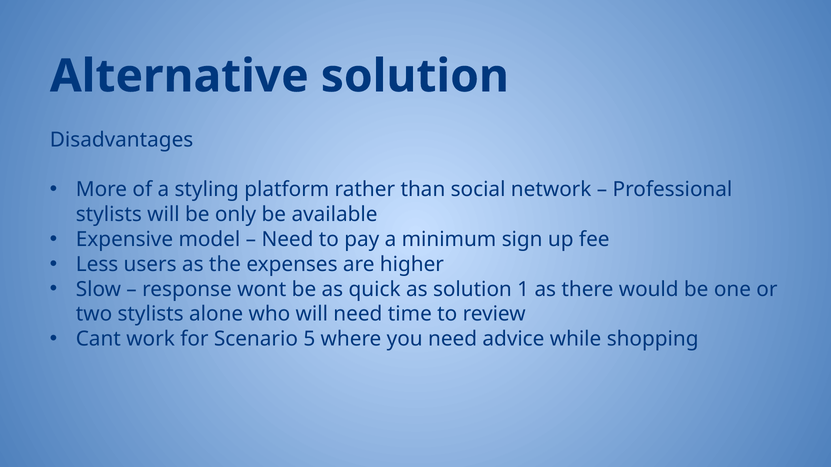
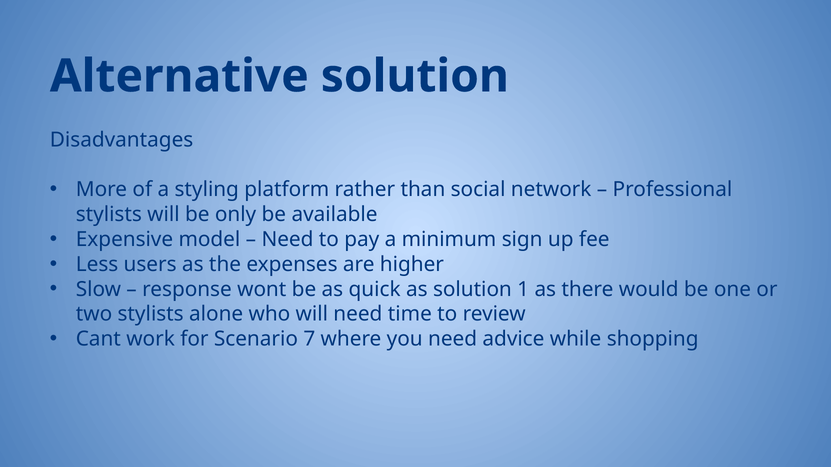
5: 5 -> 7 (309, 339)
